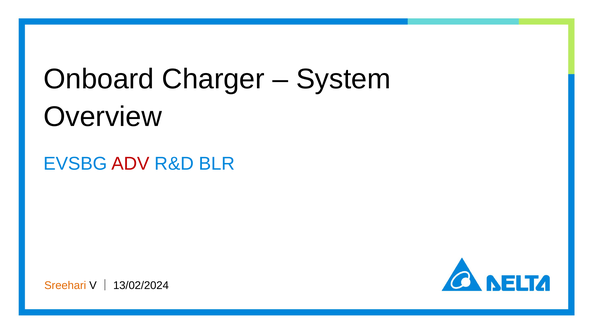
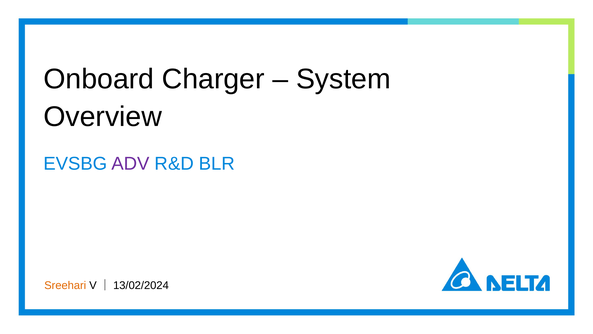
ADV colour: red -> purple (131, 164)
